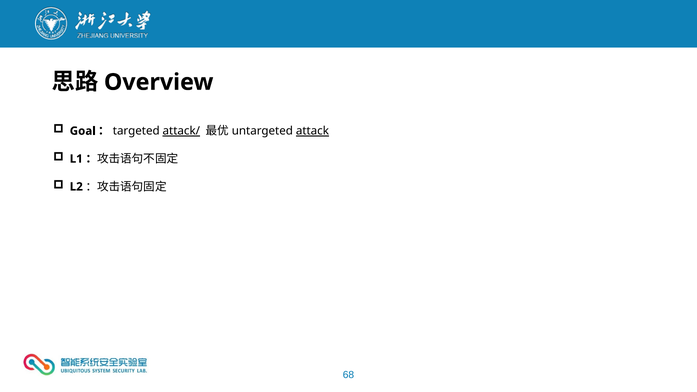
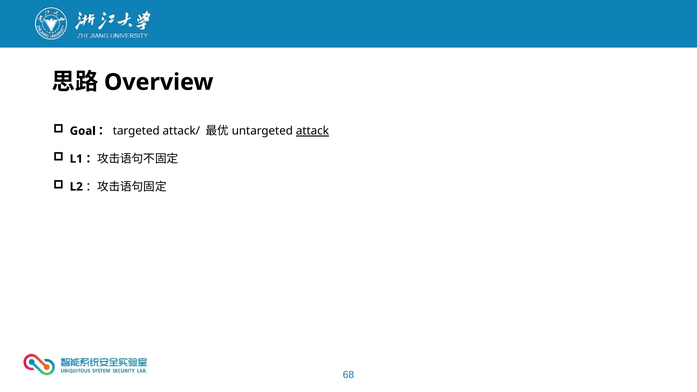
attack/ underline: present -> none (181, 131)
